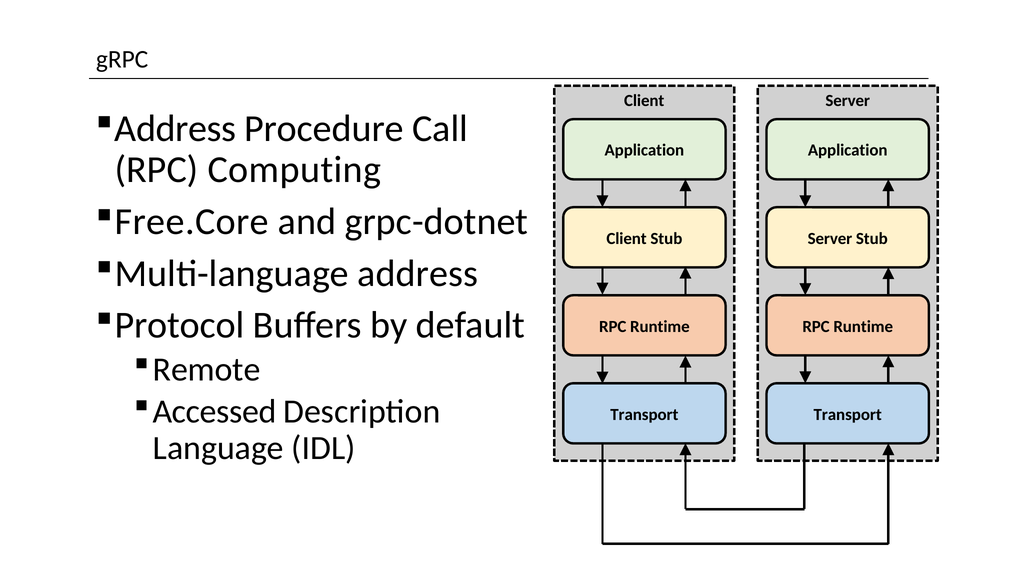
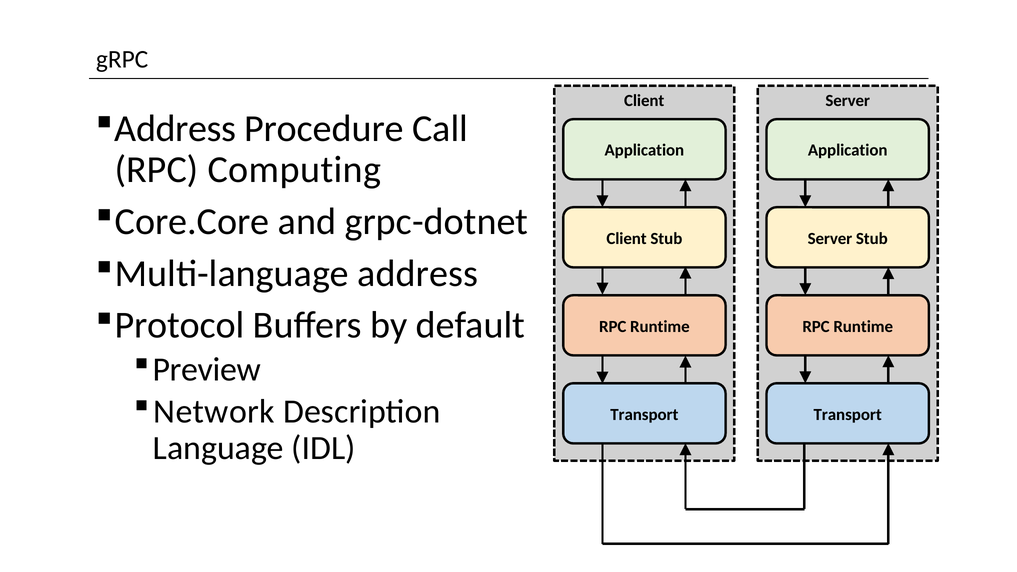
Free.Core: Free.Core -> Core.Core (192, 222)
Remote: Remote -> Preview (207, 370)
Accessed: Accessed -> Network (214, 411)
